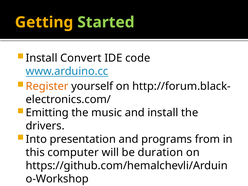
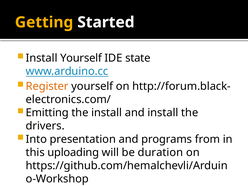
Started colour: light green -> white (106, 22)
Install Convert: Convert -> Yourself (81, 58)
code: code -> state (138, 58)
the music: music -> install (107, 113)
computer: computer -> uploading (73, 152)
